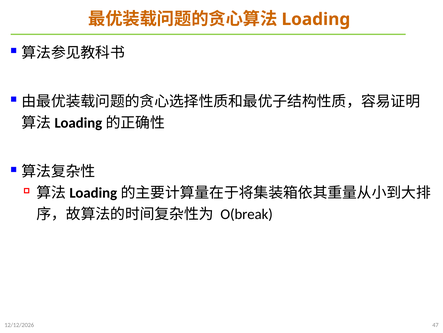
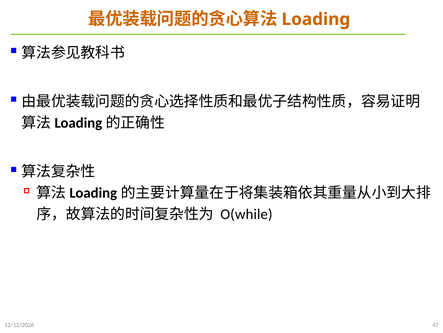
O(break: O(break -> O(while (246, 214)
